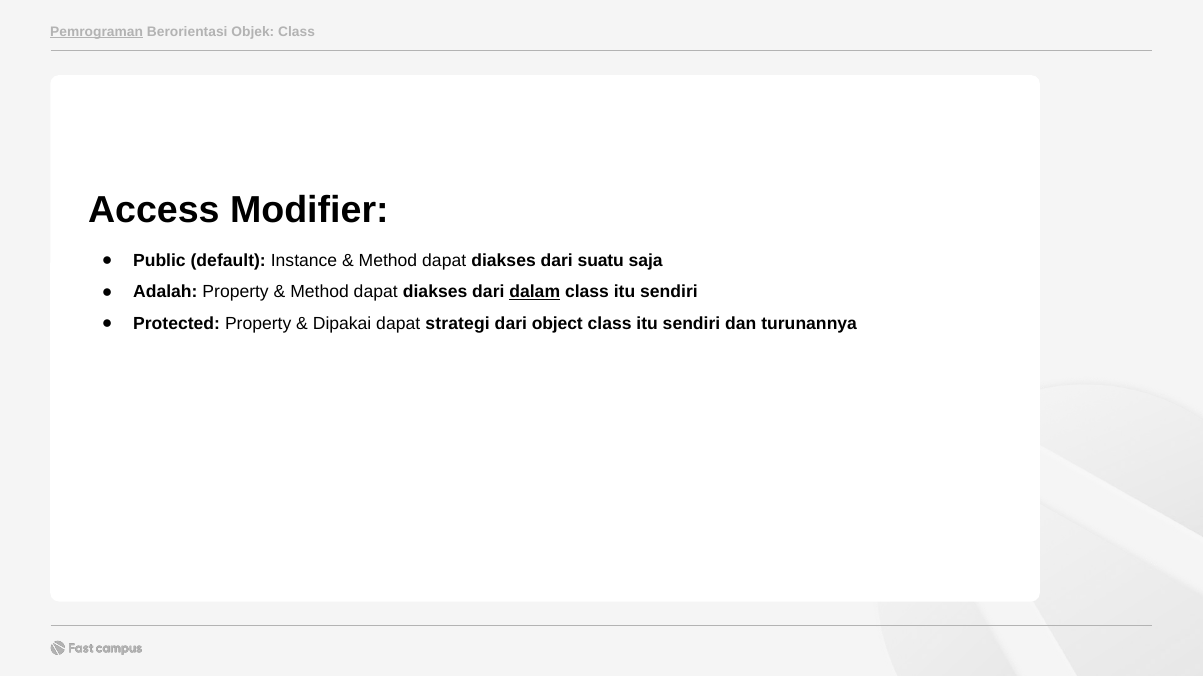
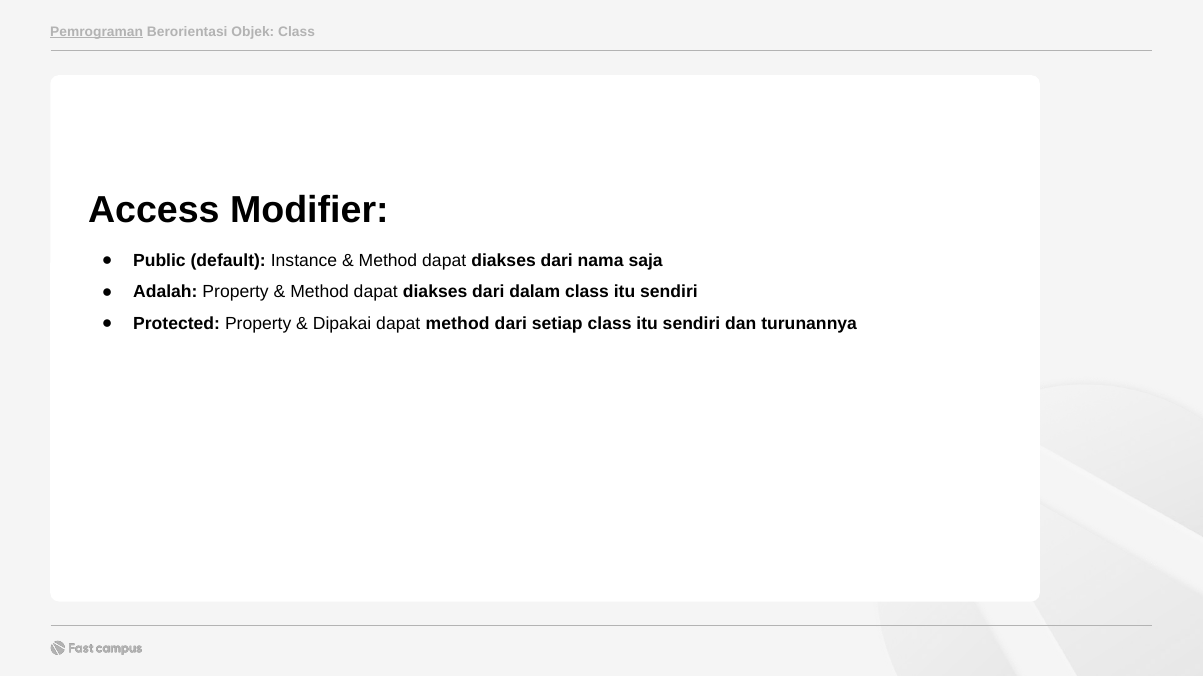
suatu: suatu -> nama (601, 261)
dalam underline: present -> none (535, 292)
dapat strategi: strategi -> method (458, 324)
object: object -> setiap (557, 324)
